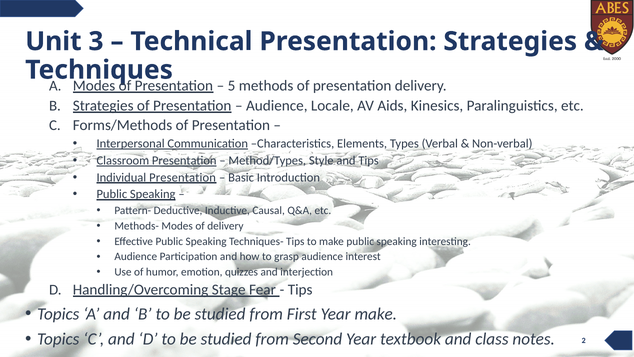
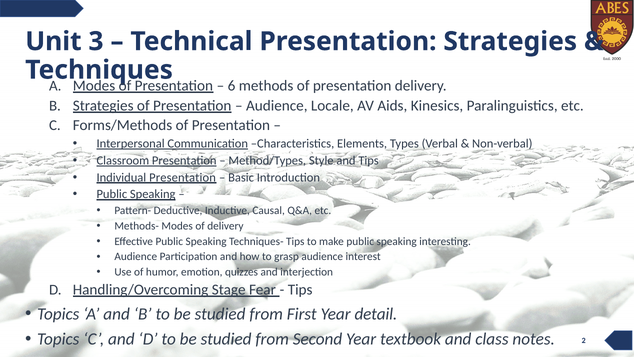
5: 5 -> 6 (232, 86)
Year make: make -> detail (376, 313)
